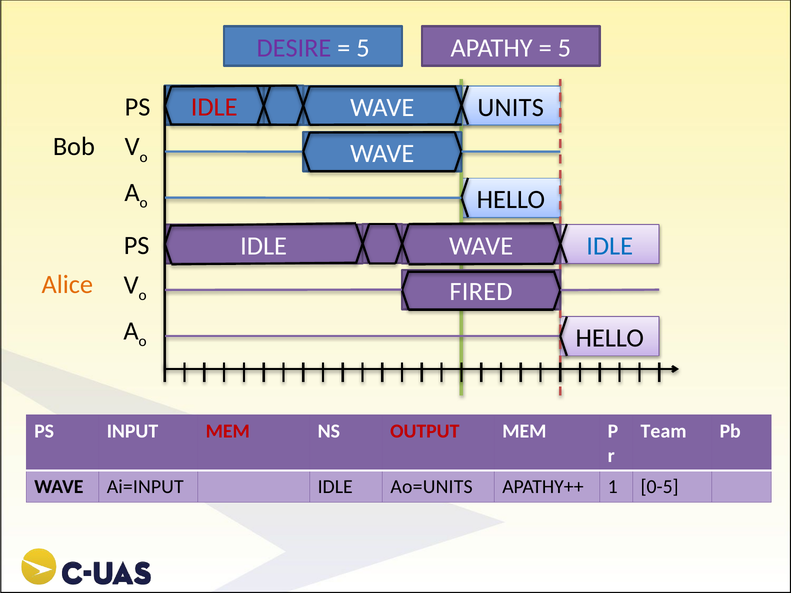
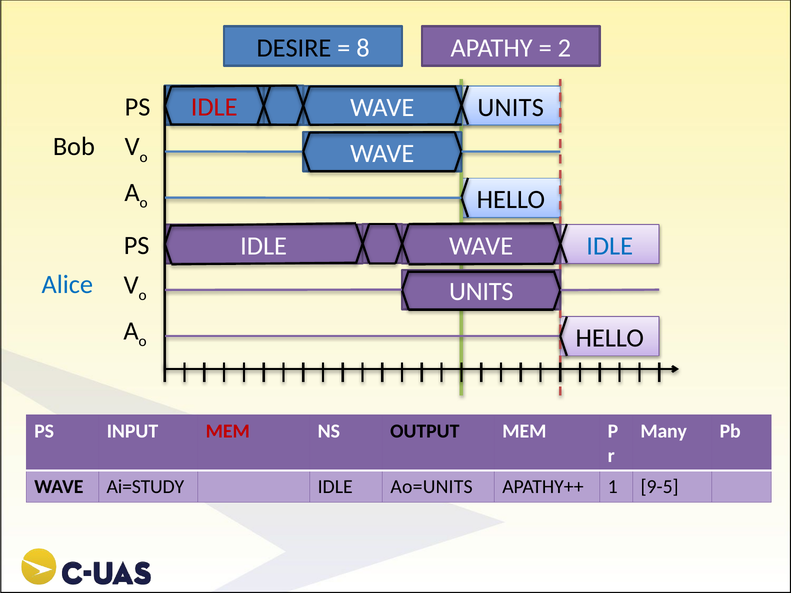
DESIRE colour: purple -> black (294, 48)
5: 5 -> 8 (363, 48)
5: 5 -> 2 (564, 48)
Alice colour: orange -> blue (67, 285)
FIRED: FIRED -> UNITS (481, 292)
OUTPUT colour: red -> black (425, 432)
Team: Team -> Many (664, 432)
Ai=INPUT: Ai=INPUT -> Ai=STUDY (145, 487)
0-5: 0-5 -> 9-5 (660, 487)
